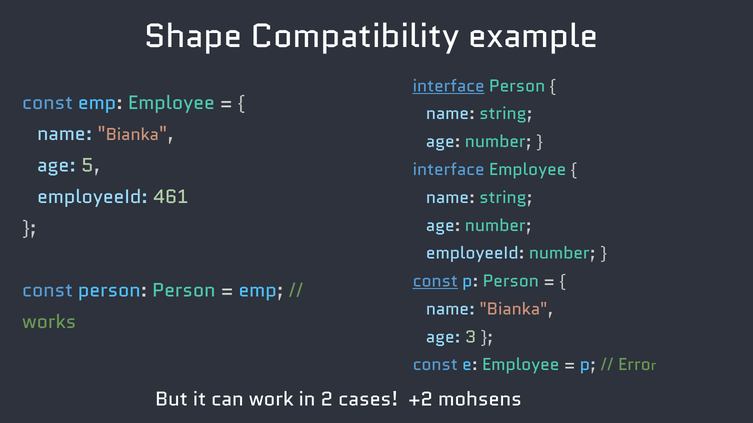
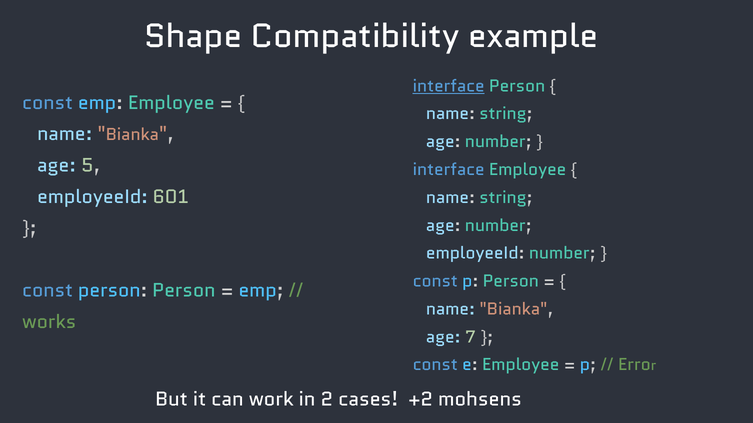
461: 461 -> 601 (171, 197)
const underline: present -> none (435, 281)
3: 3 -> 7 (470, 337)
